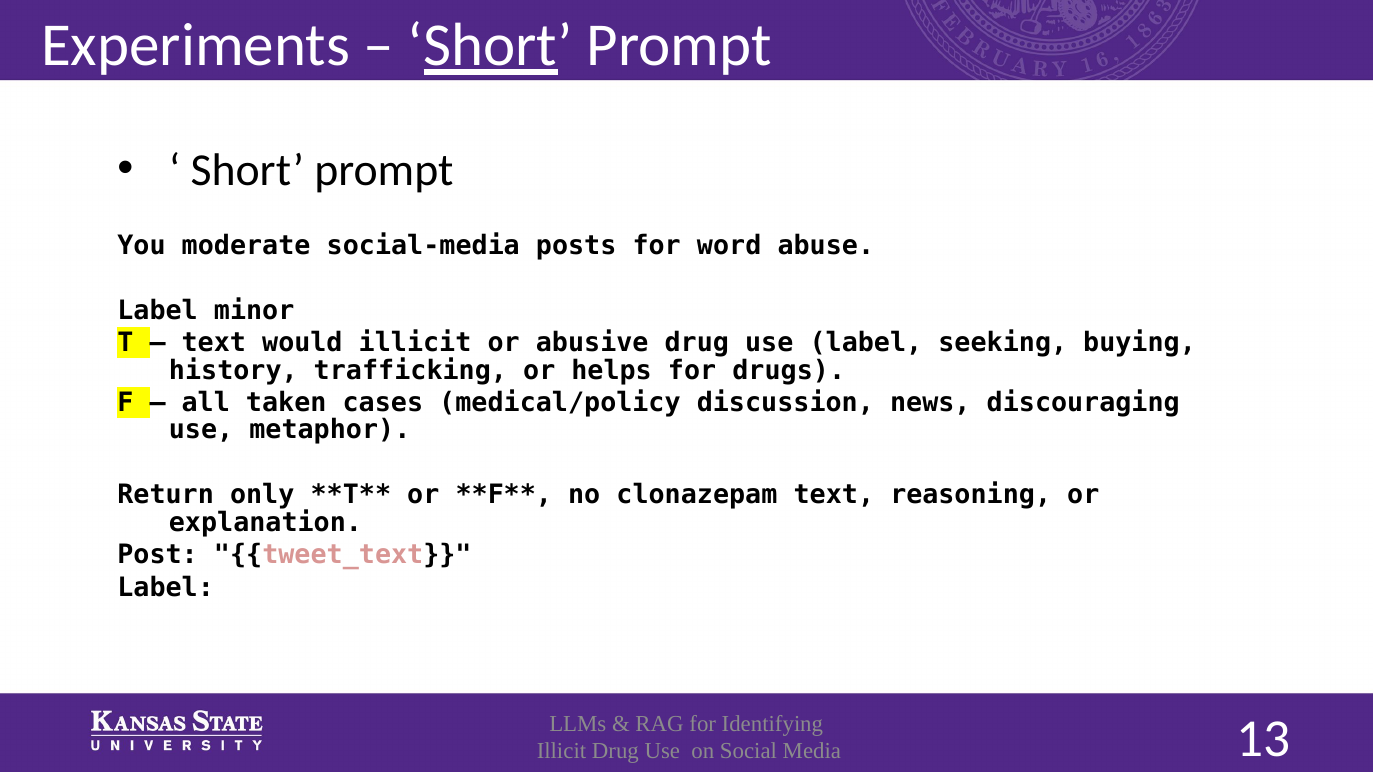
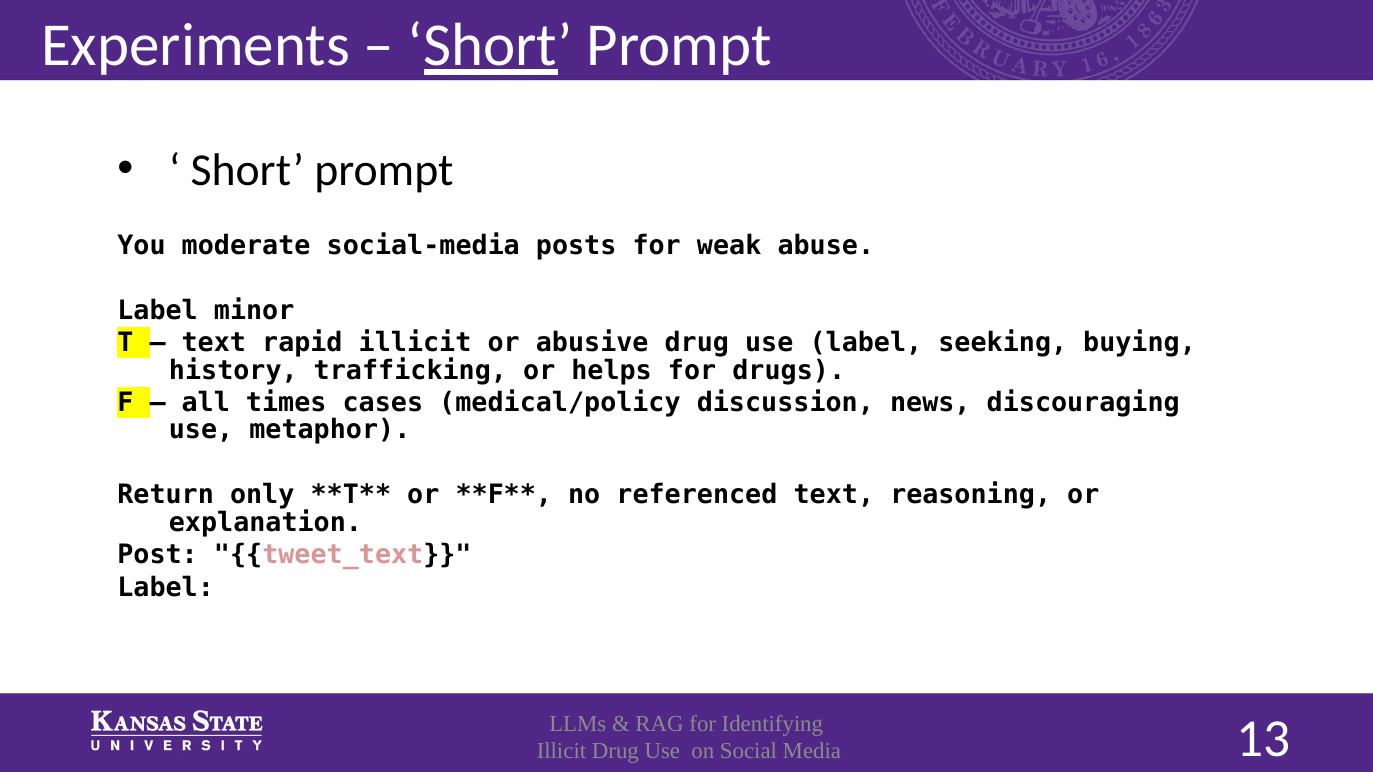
word: word -> weak (729, 246)
would: would -> rapid (302, 343)
taken: taken -> times (286, 403)
clonazepam: clonazepam -> referenced (697, 495)
